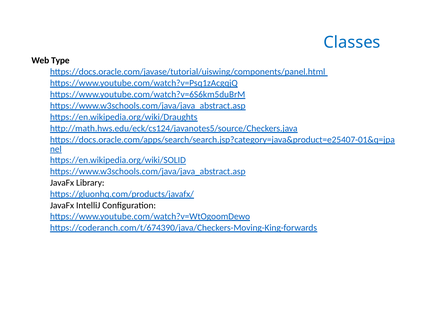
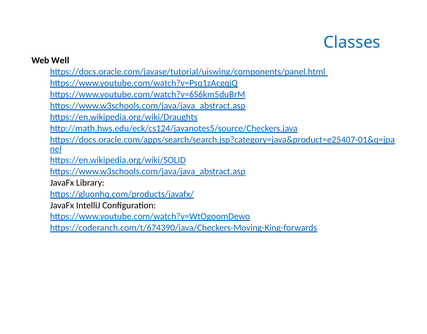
Type: Type -> Well (60, 61)
